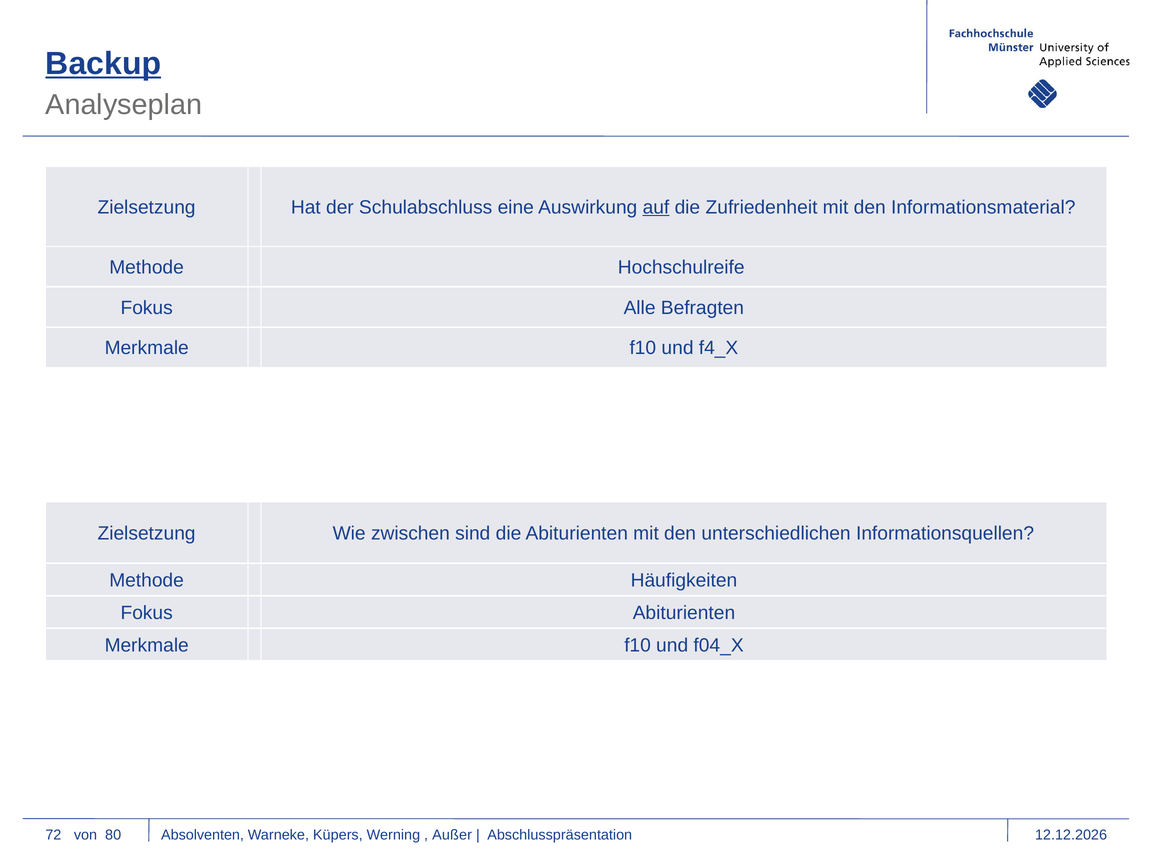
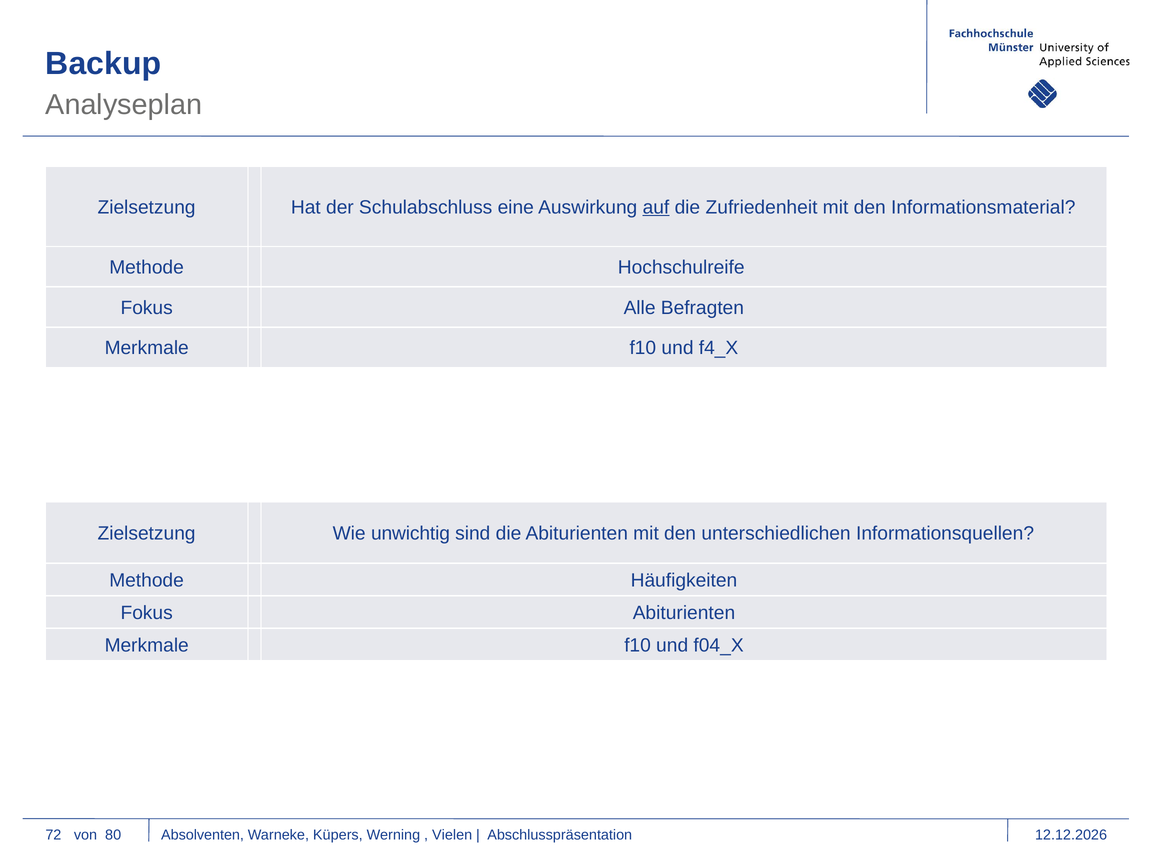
Backup underline: present -> none (103, 64)
zwischen: zwischen -> unwichtig (410, 534)
Außer: Außer -> Vielen (452, 836)
